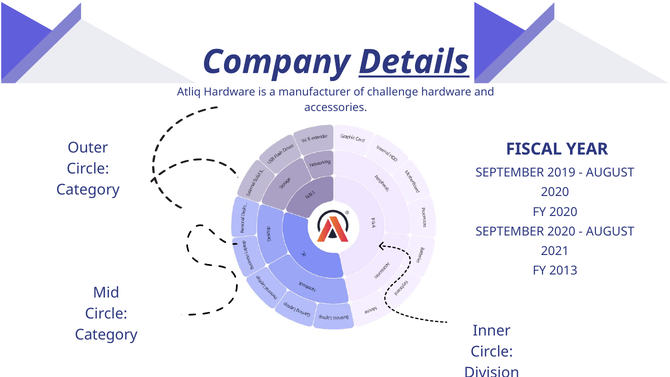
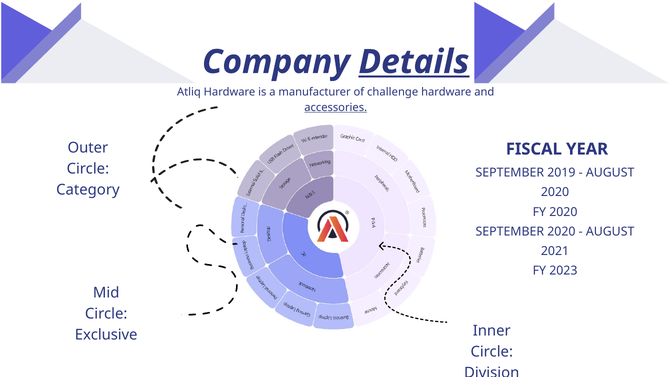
accessories underline: none -> present (336, 107)
2013: 2013 -> 2023 (563, 271)
Category: Category -> Exclusive (106, 335)
